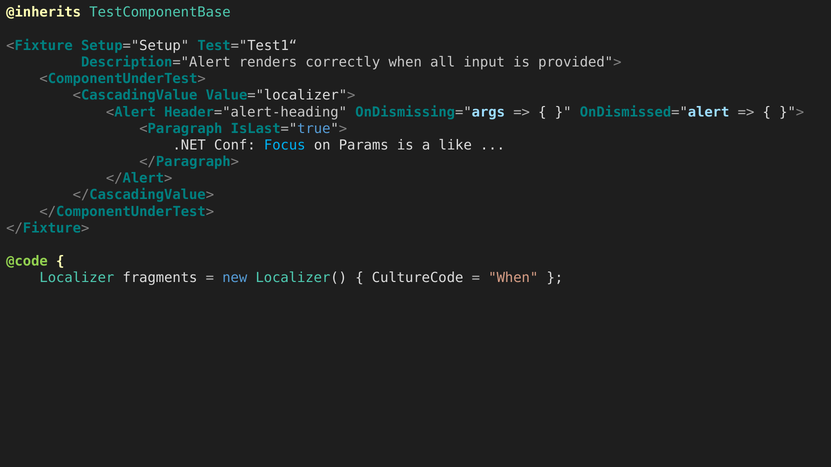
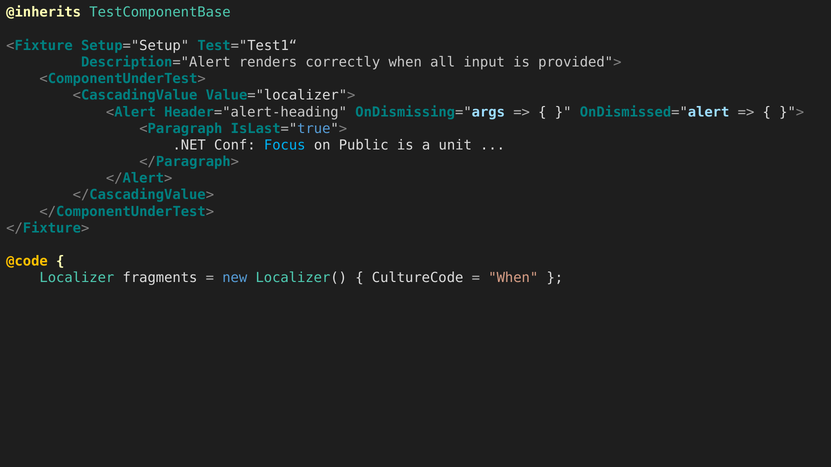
Params: Params -> Public (364, 145)
like: like -> unit (455, 145)
@code colour: light green -> yellow (27, 262)
